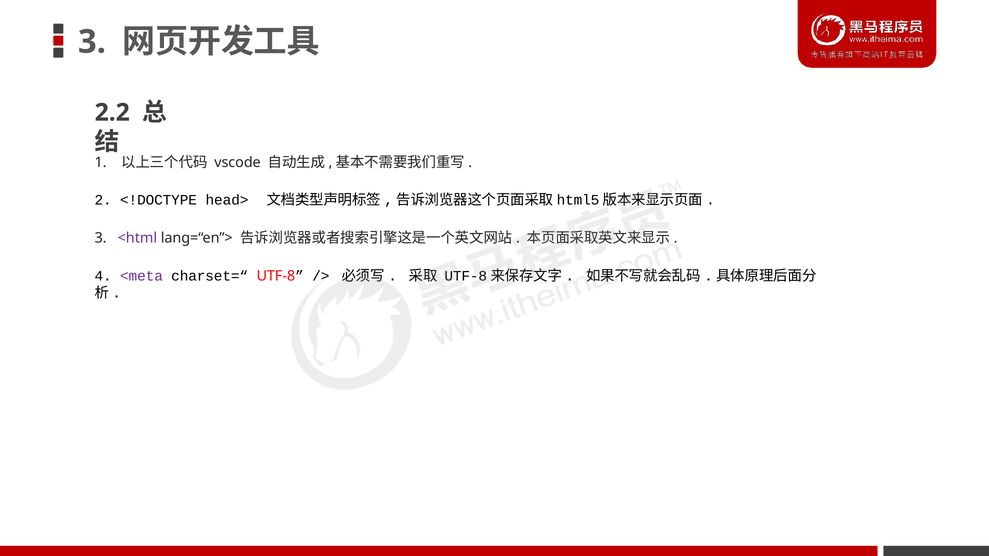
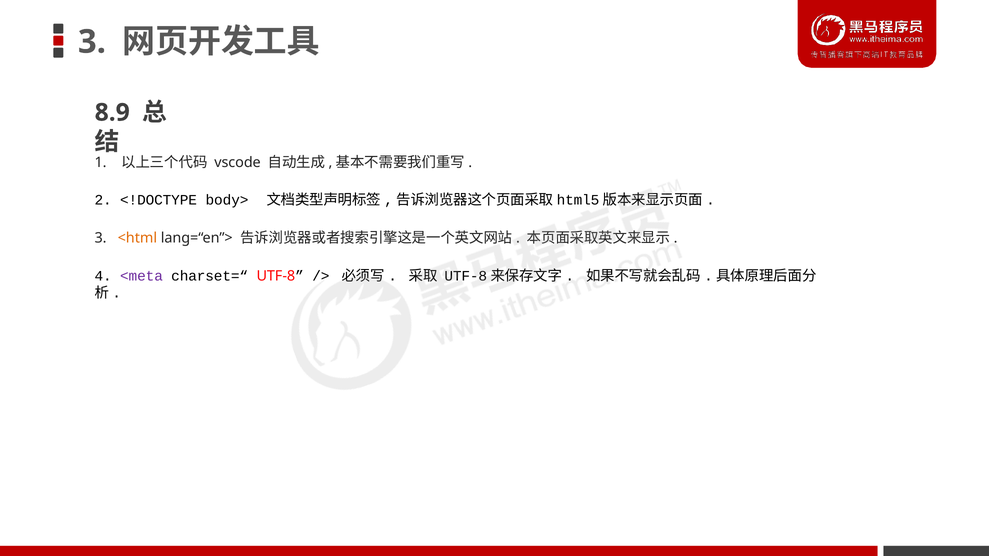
2.2: 2.2 -> 8.9 (112, 113)
head>: head> -> body> (227, 200)
<html colour: purple -> orange (137, 238)
